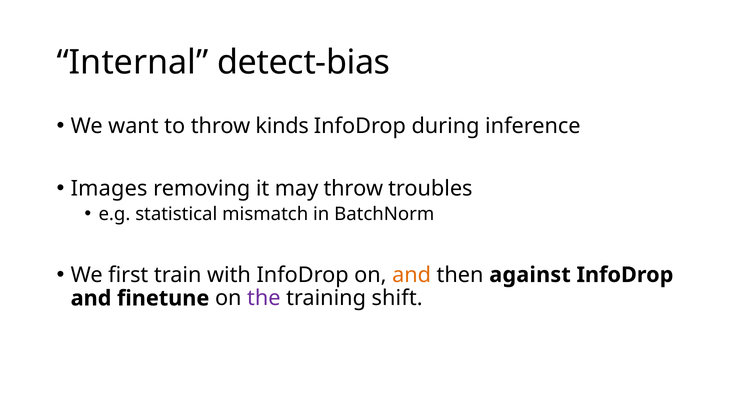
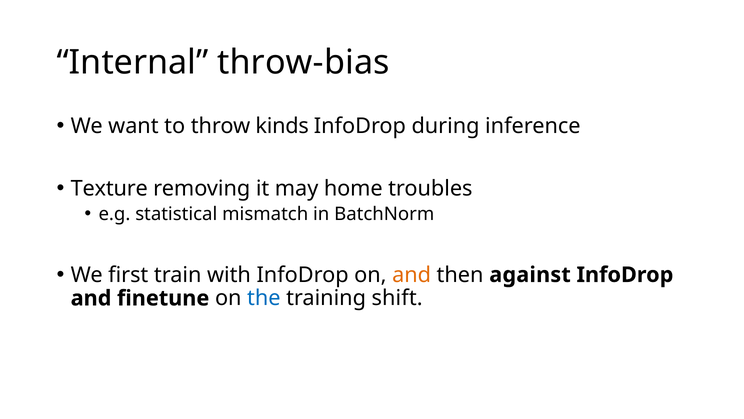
detect-bias: detect-bias -> throw-bias (303, 62)
Images: Images -> Texture (109, 188)
may throw: throw -> home (353, 188)
the colour: purple -> blue (264, 298)
